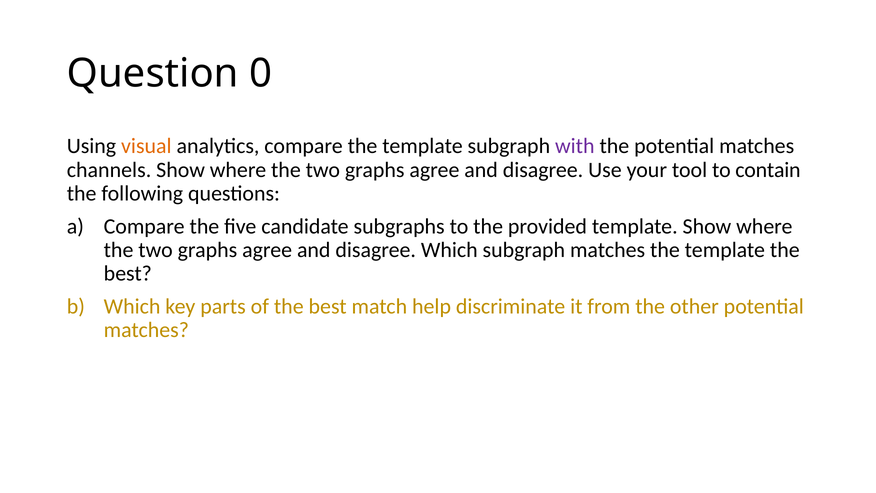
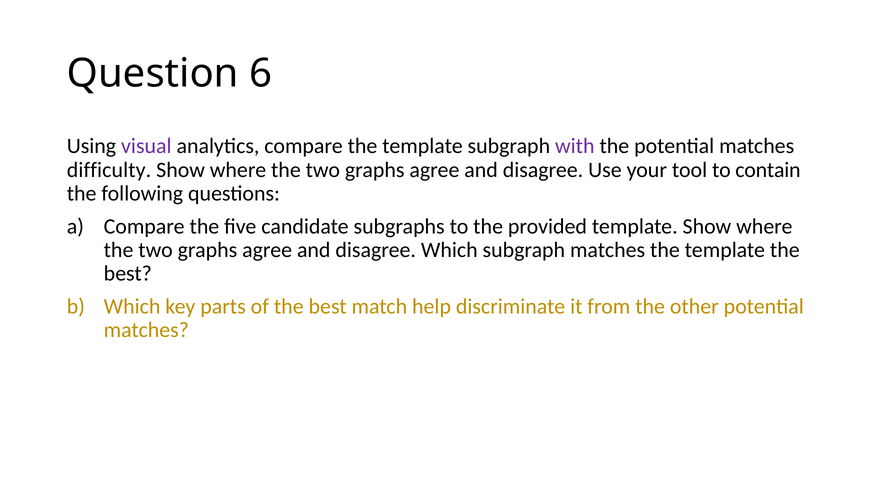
0: 0 -> 6 (261, 74)
visual colour: orange -> purple (146, 146)
channels: channels -> difficulty (109, 170)
